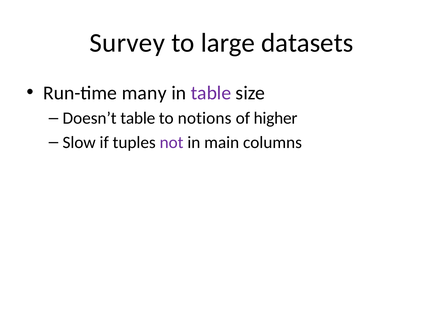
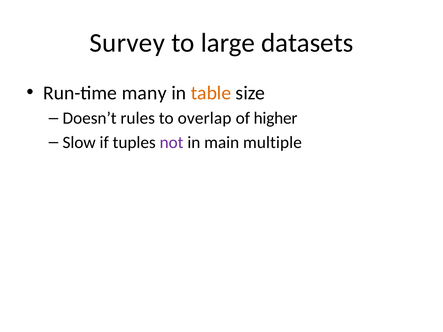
table colour: purple -> orange (211, 93)
Doesn’t table: table -> rules (138, 118)
notions: notions -> overlap (205, 118)
columns: columns -> multiple (272, 143)
